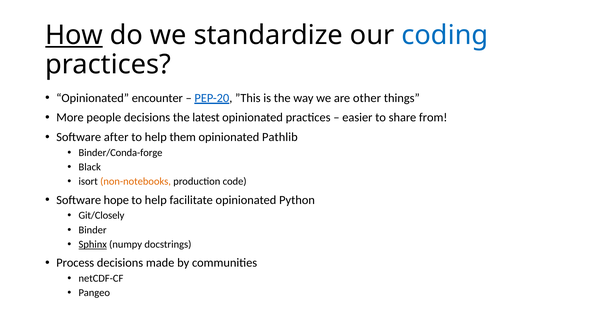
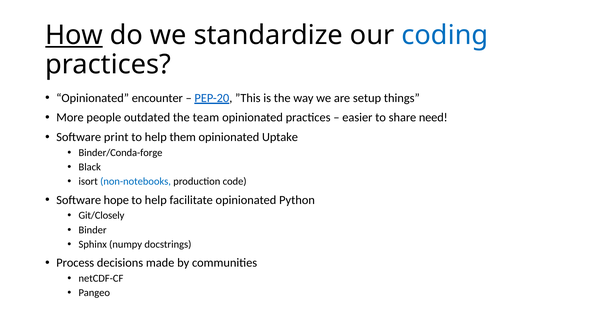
other: other -> setup (367, 98)
people decisions: decisions -> outdated (147, 117)
latest: latest -> team (206, 117)
from: from -> need (433, 117)
after: after -> print (116, 137)
Pathlib: Pathlib -> Uptake (280, 137)
non-notebooks colour: orange -> blue (136, 181)
Sphinx underline: present -> none (93, 244)
